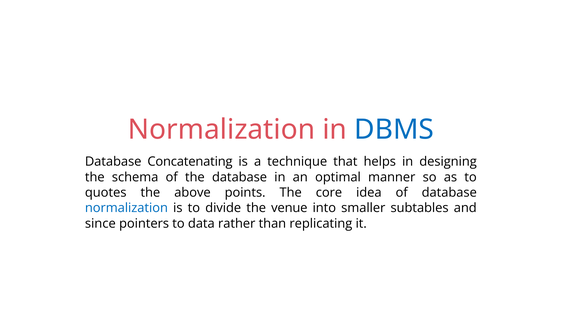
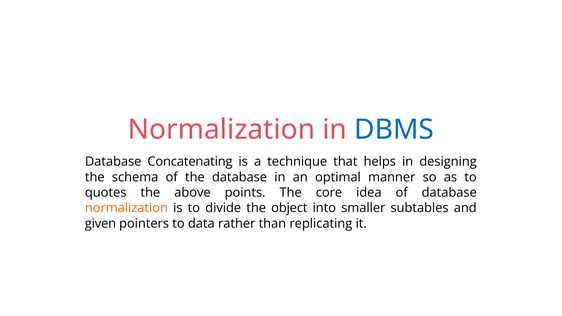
normalization colour: blue -> orange (126, 208)
venue: venue -> object (289, 208)
since: since -> given (100, 224)
